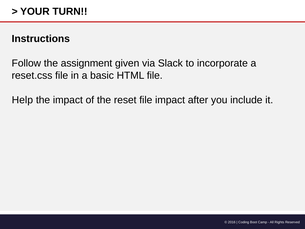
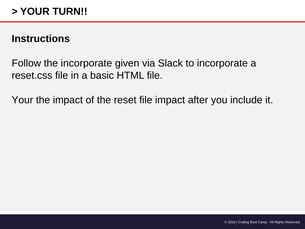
the assignment: assignment -> incorporate (86, 63)
Help: Help -> Your (22, 100)
